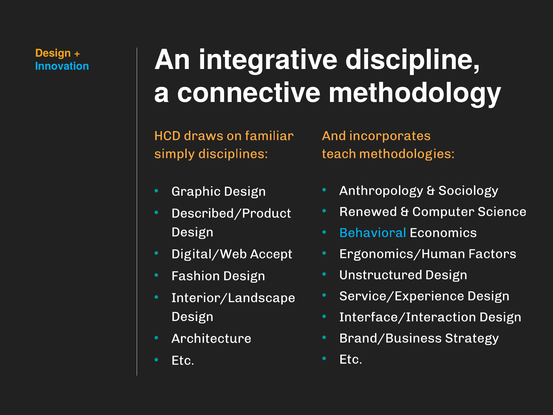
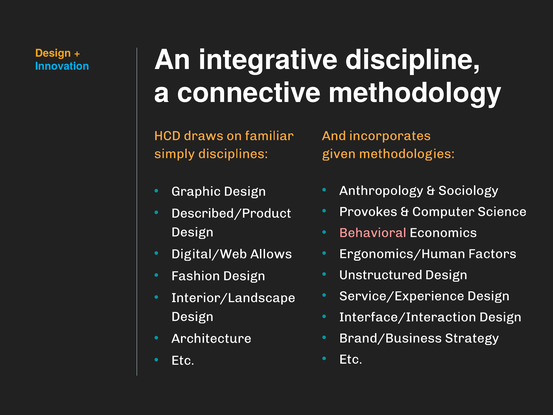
teach: teach -> given (339, 154)
Renewed: Renewed -> Provokes (368, 212)
Behavioral colour: light blue -> pink (373, 233)
Accept: Accept -> Allows (271, 254)
